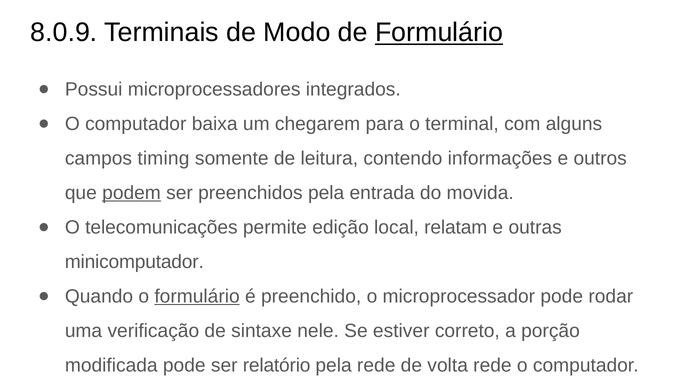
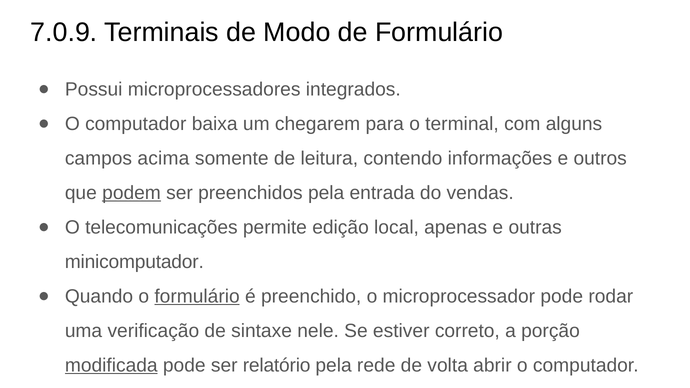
8.0.9: 8.0.9 -> 7.0.9 (64, 33)
Formulário underline: present -> none (439, 33)
timing: timing -> acima (163, 158)
movida: movida -> vendas (480, 193)
relatam: relatam -> apenas (456, 227)
modificada underline: none -> present (111, 365)
volta rede: rede -> abrir (492, 365)
